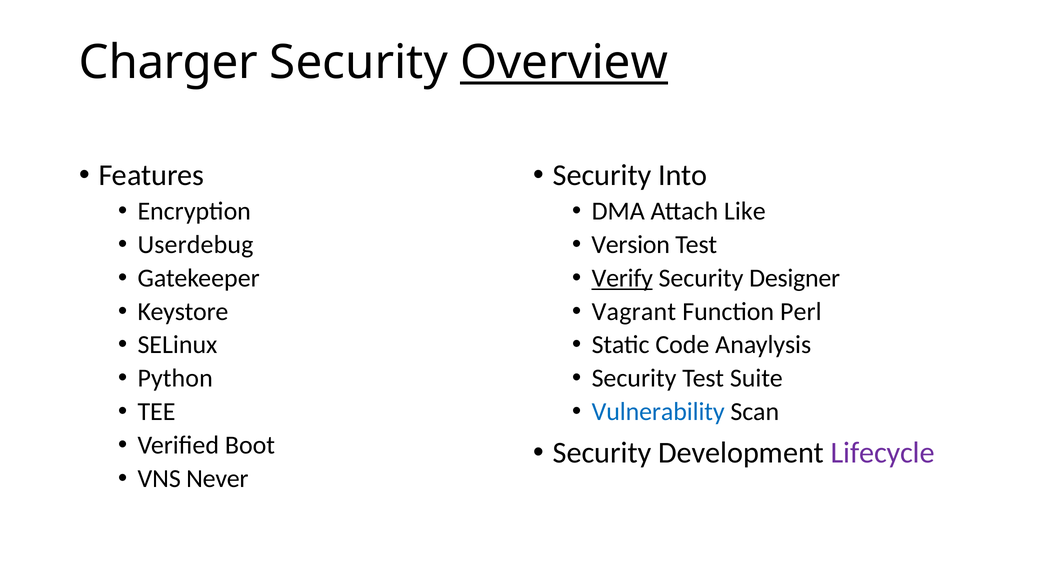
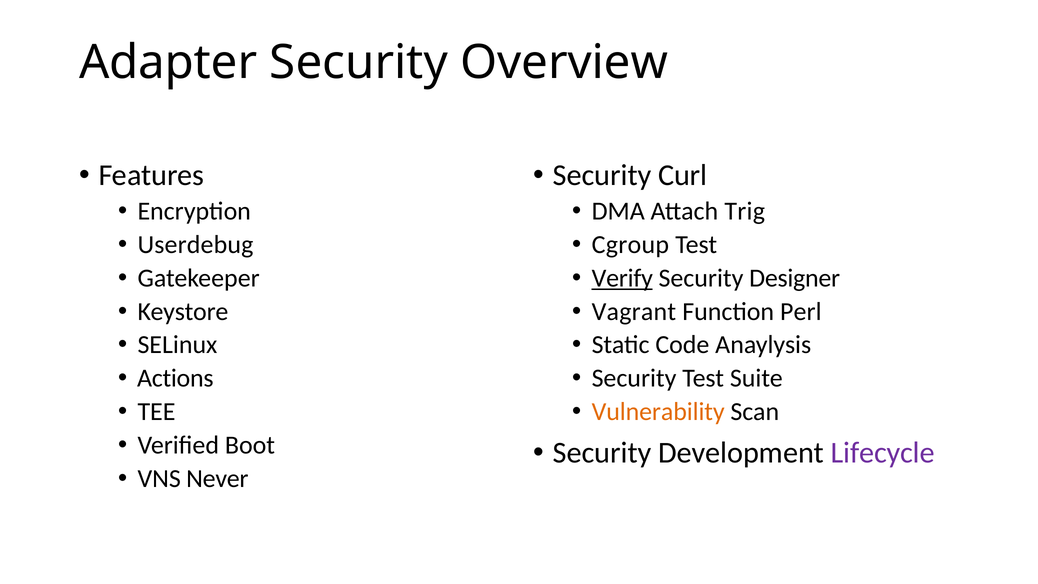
Charger: Charger -> Adapter (168, 62)
Overview underline: present -> none (564, 62)
Into: Into -> Curl (683, 175)
Like: Like -> Trig (745, 211)
Version: Version -> Cgroup (630, 245)
Python: Python -> Actions (175, 378)
Vulnerability colour: blue -> orange (658, 412)
